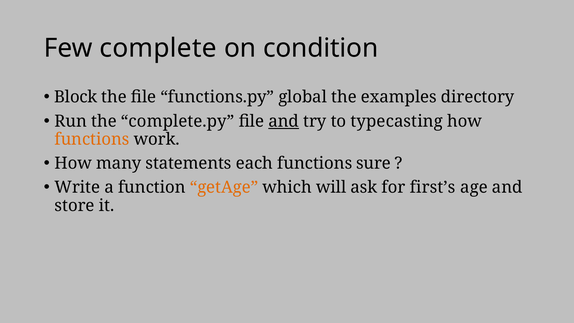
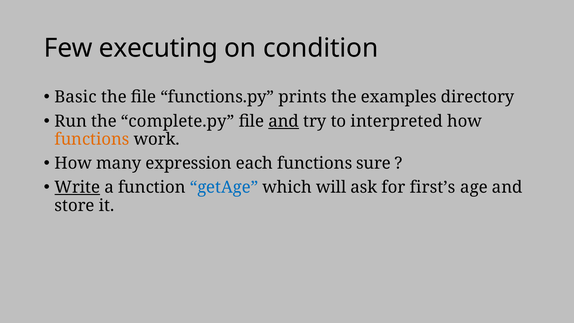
complete: complete -> executing (158, 48)
Block: Block -> Basic (76, 97)
global: global -> prints (303, 97)
typecasting: typecasting -> interpreted (397, 121)
statements: statements -> expression (189, 163)
Write underline: none -> present (77, 187)
getAge colour: orange -> blue (224, 187)
